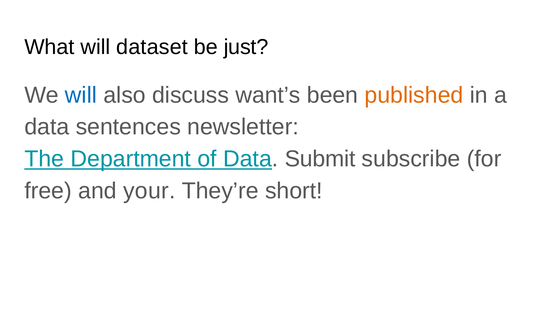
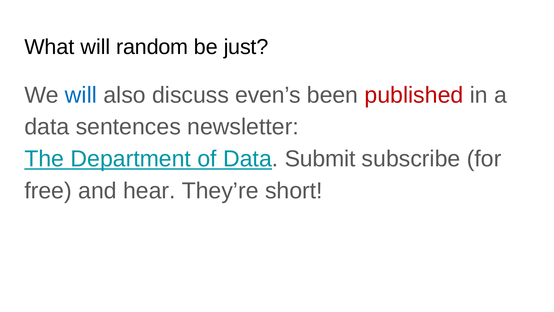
dataset: dataset -> random (152, 47)
want’s: want’s -> even’s (268, 95)
published colour: orange -> red (414, 95)
your: your -> hear (149, 190)
